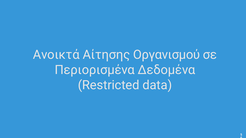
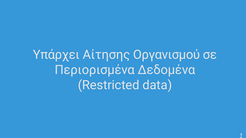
Ανοικτά: Ανοικτά -> Υπάρχει (56, 55)
